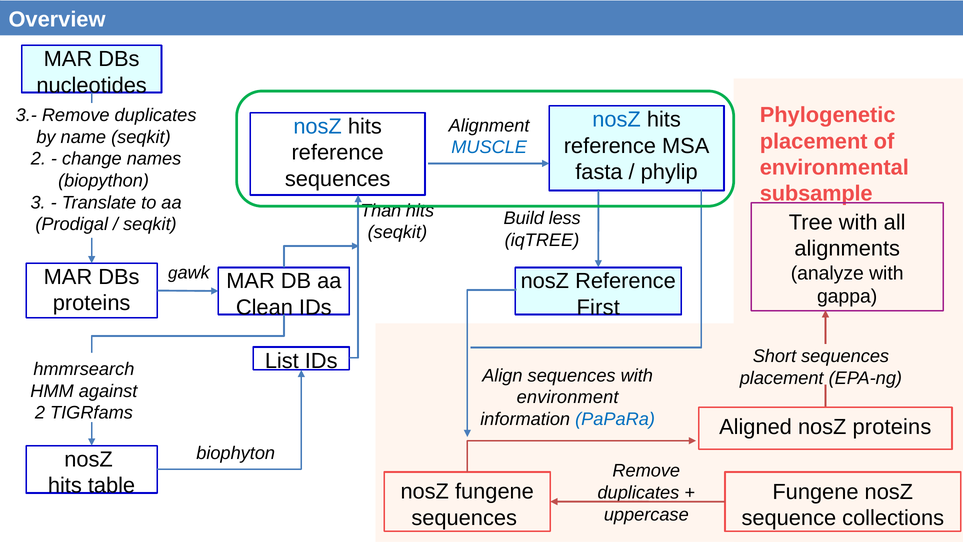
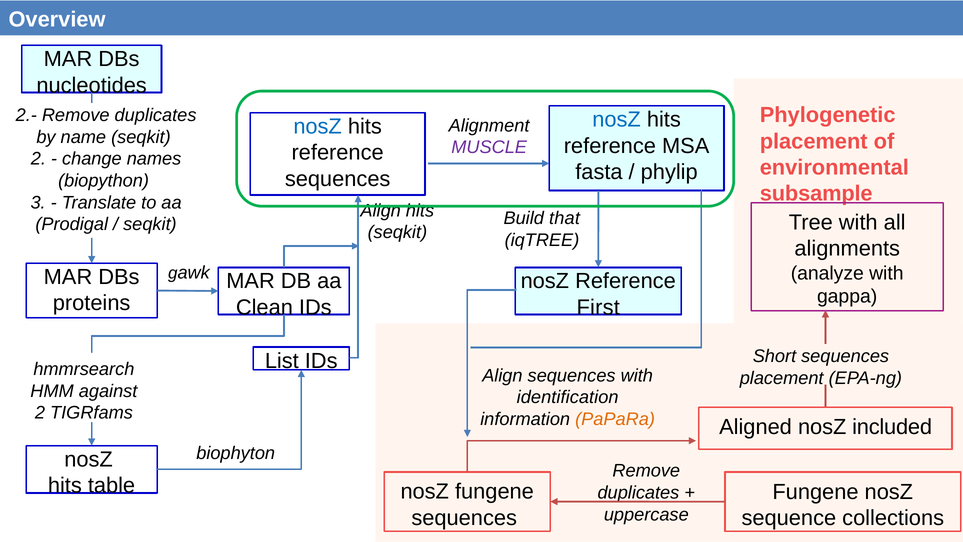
3.-: 3.- -> 2.- (26, 115)
MUSCLE colour: blue -> purple (489, 147)
Than: Than -> Align (381, 210)
less: less -> that (565, 218)
environment: environment -> identification (568, 397)
PaPaRa colour: blue -> orange (615, 419)
nosZ proteins: proteins -> included (892, 427)
